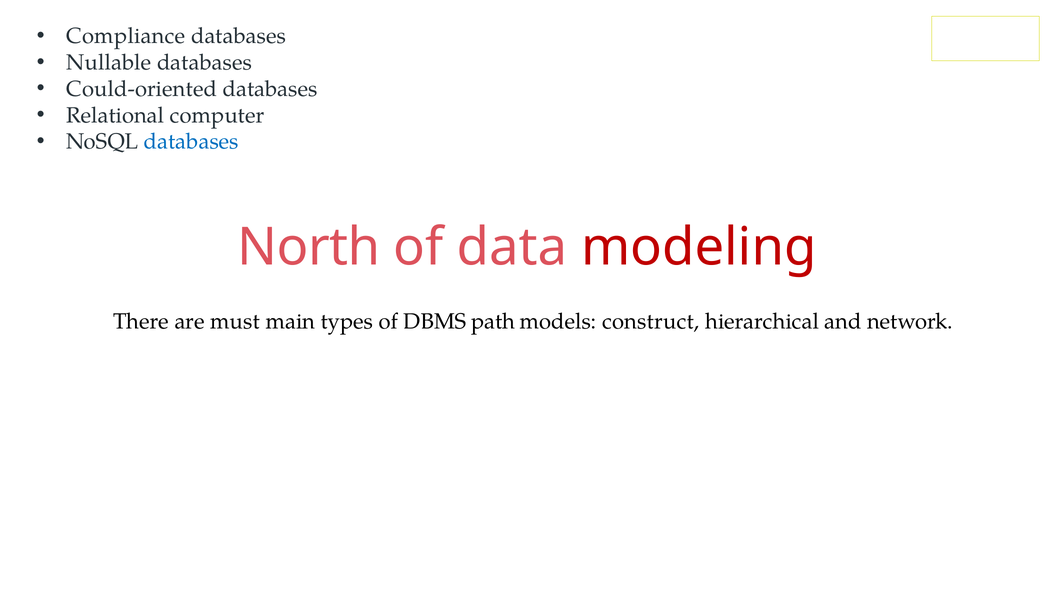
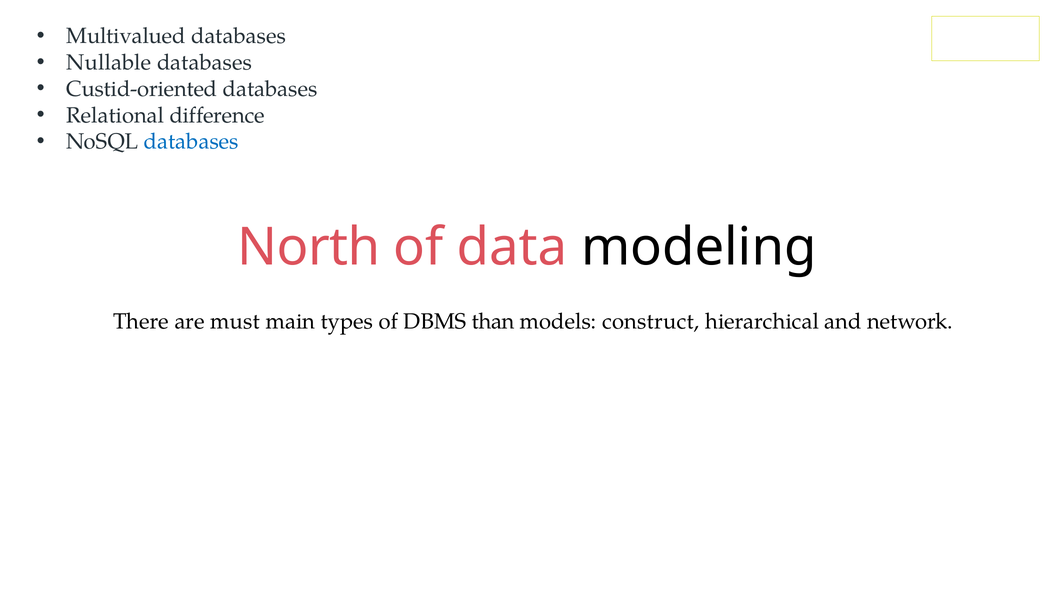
Compliance: Compliance -> Multivalued (126, 36)
Could-oriented: Could-oriented -> Custid-oriented (142, 89)
computer: computer -> difference (217, 115)
modeling colour: red -> black (699, 247)
path: path -> than (493, 321)
